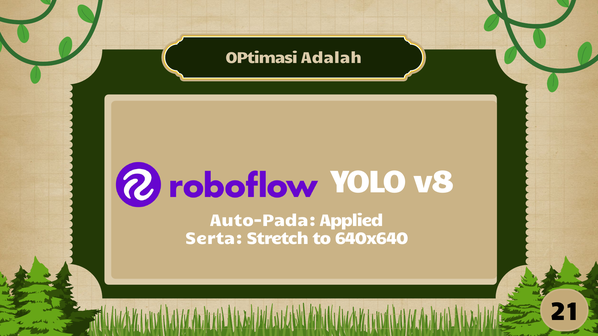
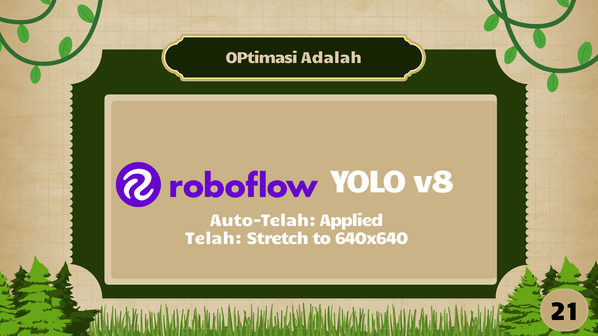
Auto-Pada: Auto-Pada -> Auto-Telah (263, 221)
Serta: Serta -> Telah (214, 239)
